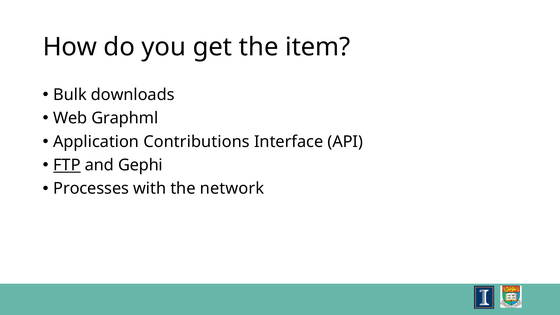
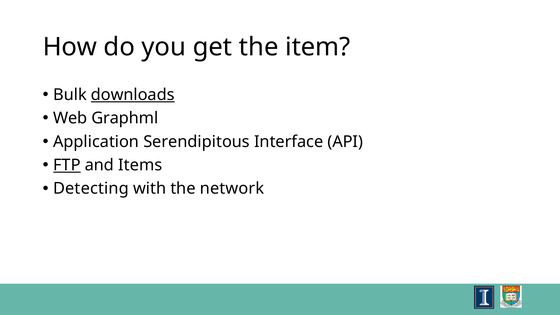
downloads underline: none -> present (133, 95)
Contributions: Contributions -> Serendipitous (197, 142)
Gephi: Gephi -> Items (140, 165)
Processes: Processes -> Detecting (91, 189)
